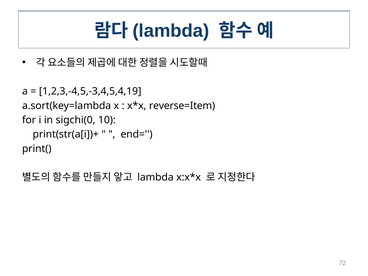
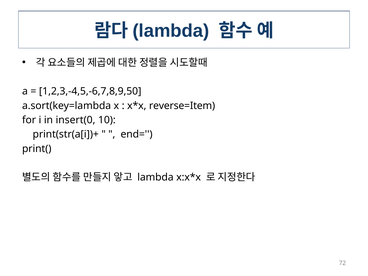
1,2,3,-4,5,-3,4,5,4,19: 1,2,3,-4,5,-3,4,5,4,19 -> 1,2,3,-4,5,-6,7,8,9,50 (90, 91)
sigchi(0: sigchi(0 -> insert(0 (76, 120)
